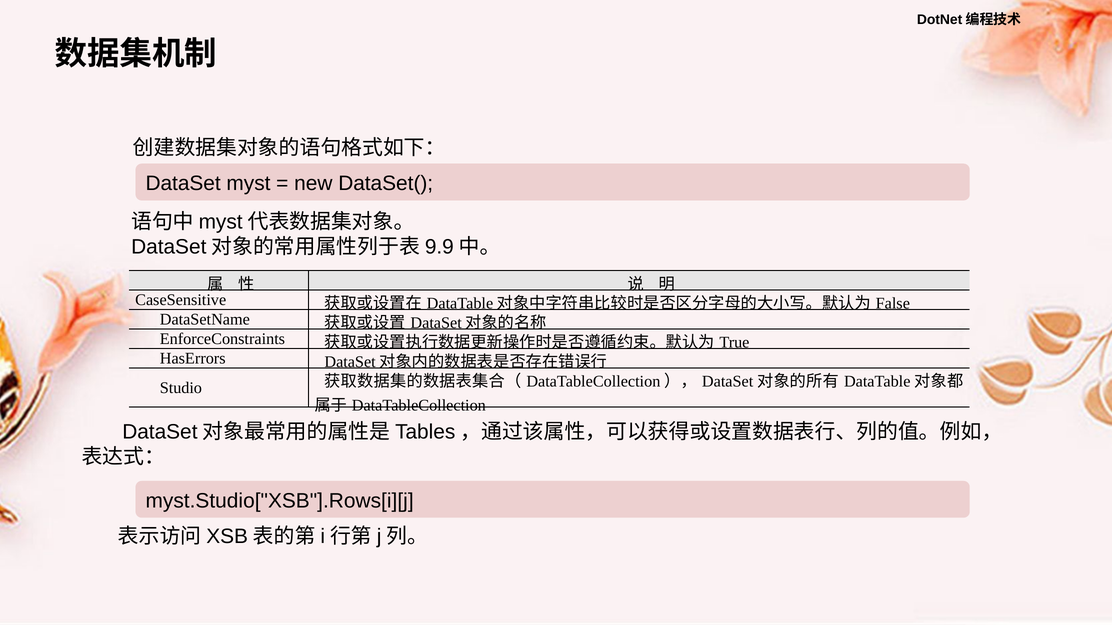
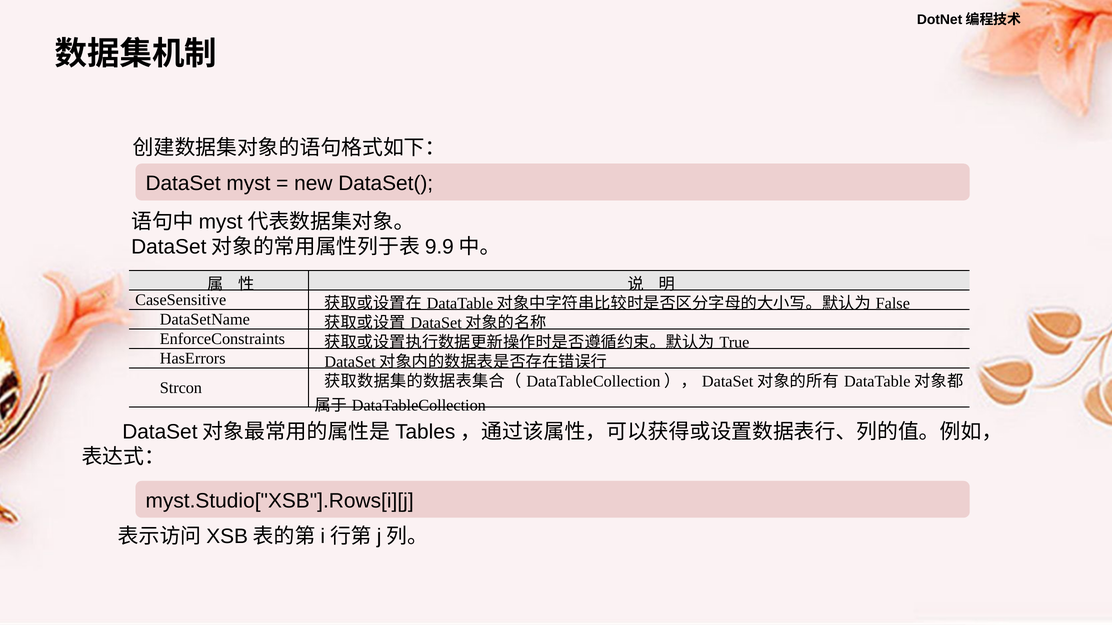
Studio: Studio -> Strcon (181, 388)
